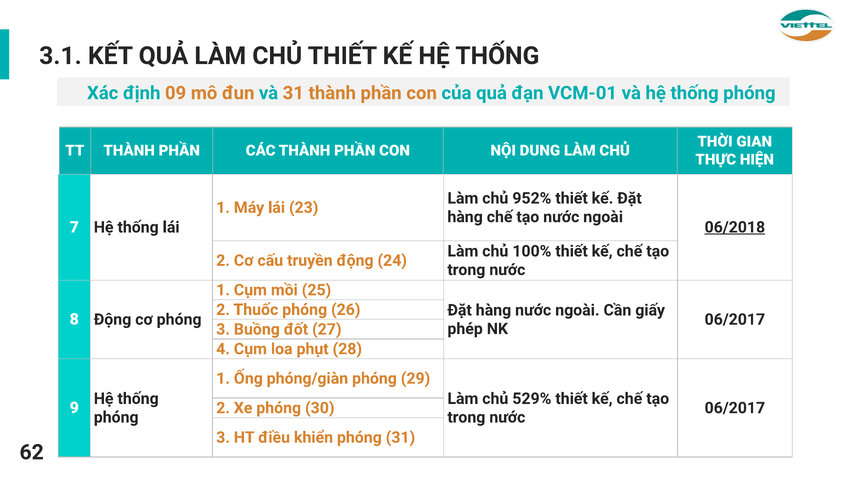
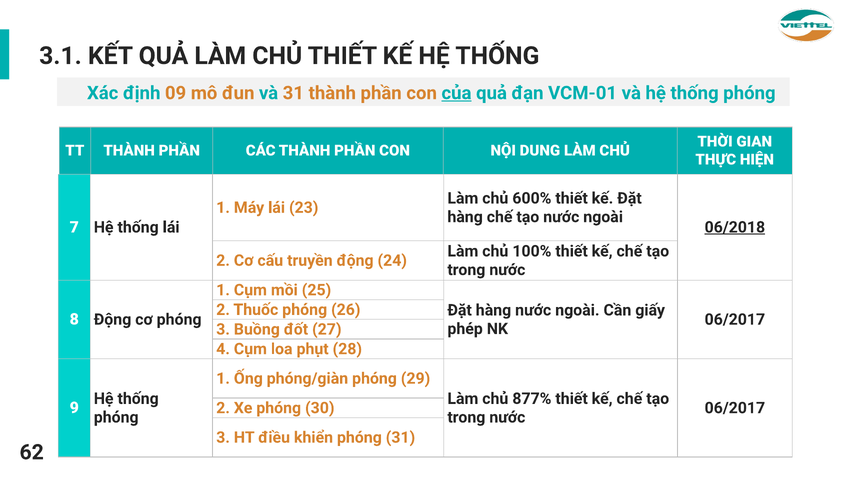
của underline: none -> present (456, 93)
952%: 952% -> 600% (532, 198)
529%: 529% -> 877% (532, 399)
